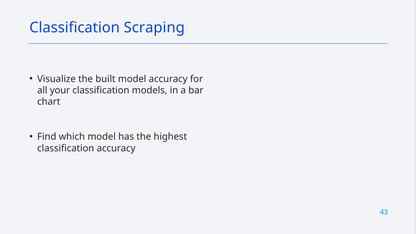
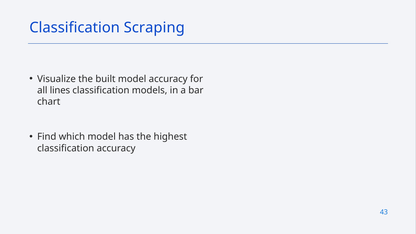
your: your -> lines (60, 90)
